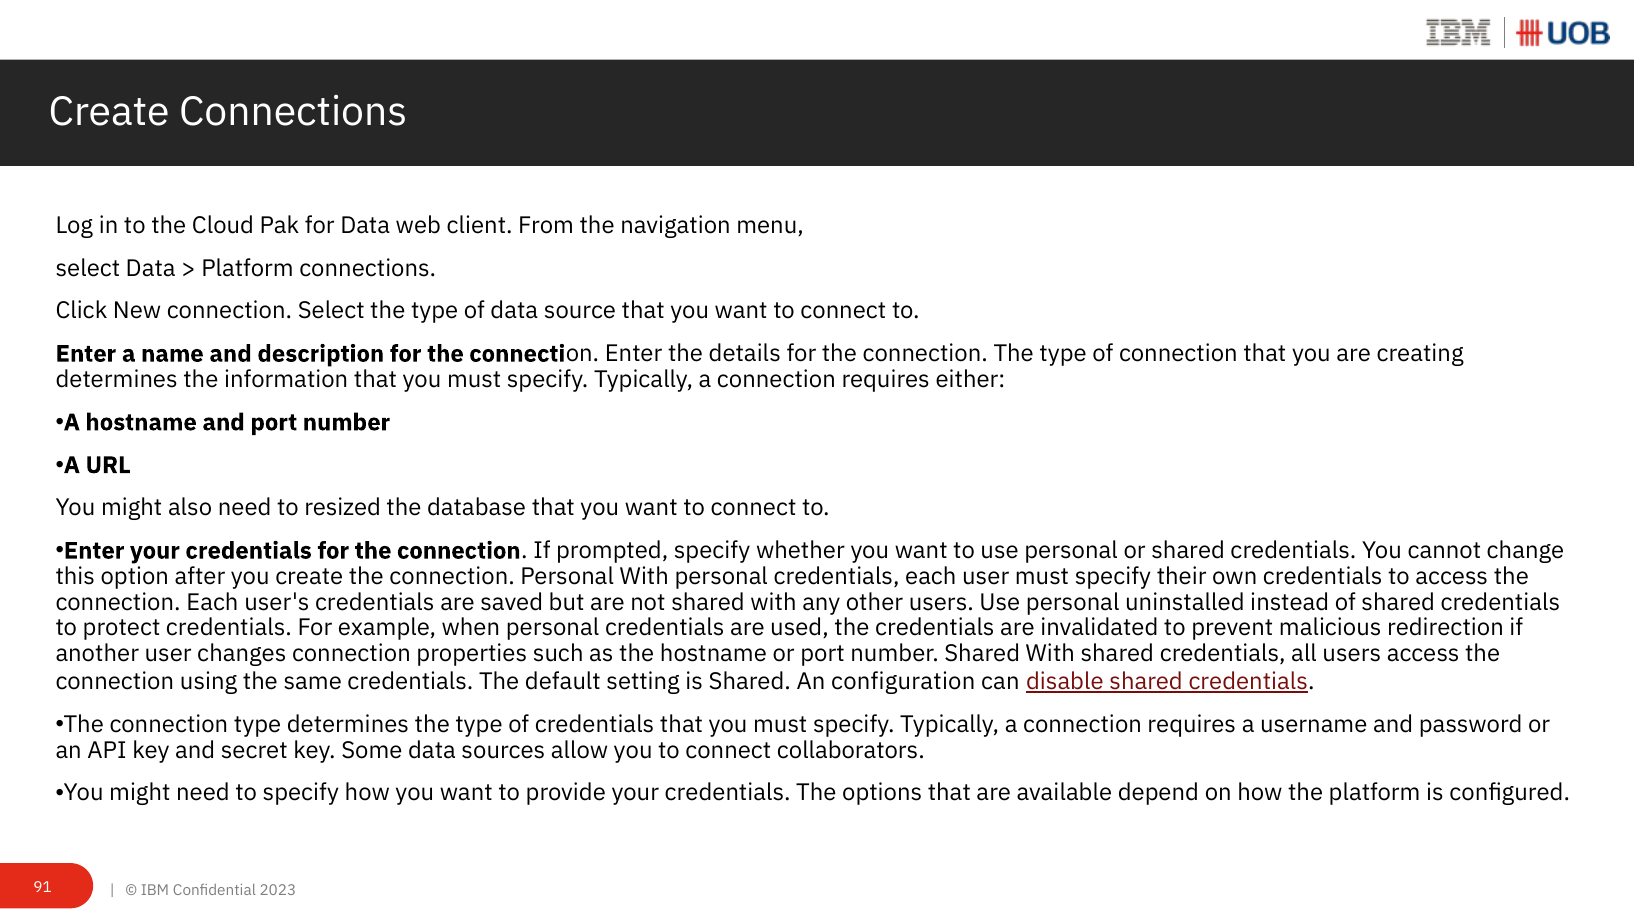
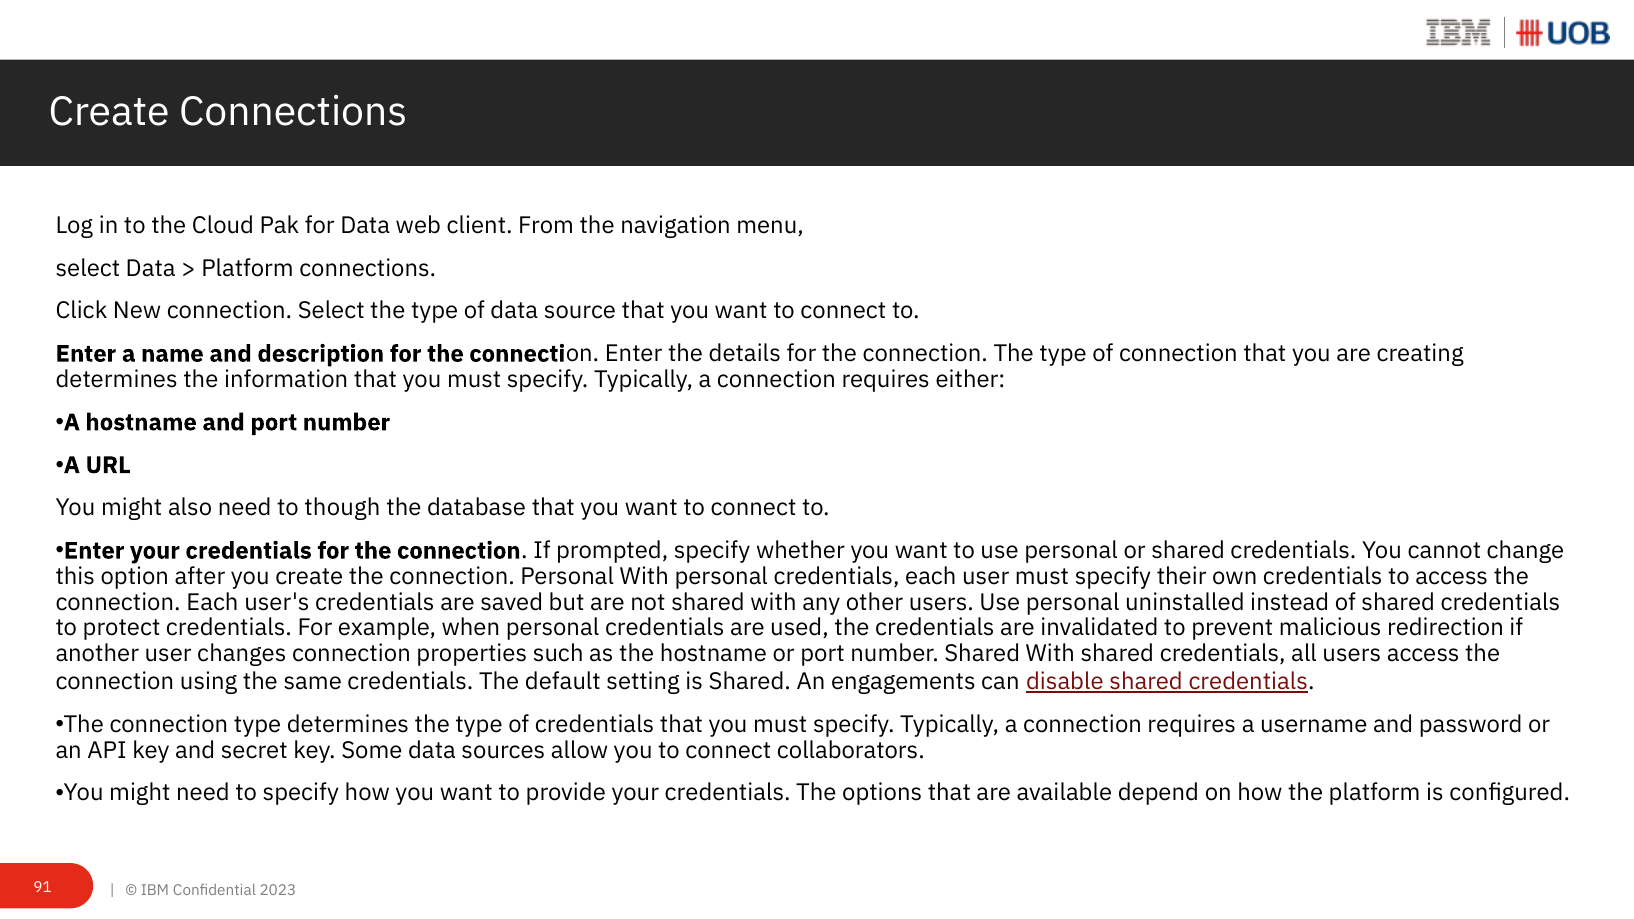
resized: resized -> though (342, 508)
configuration: configuration -> engagements (903, 681)
